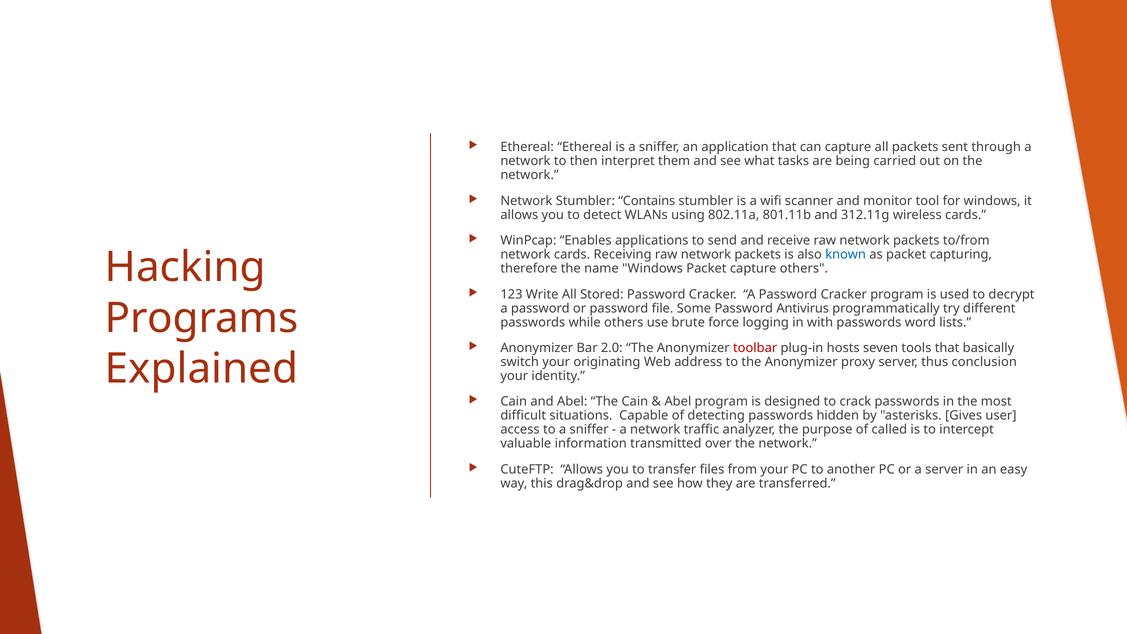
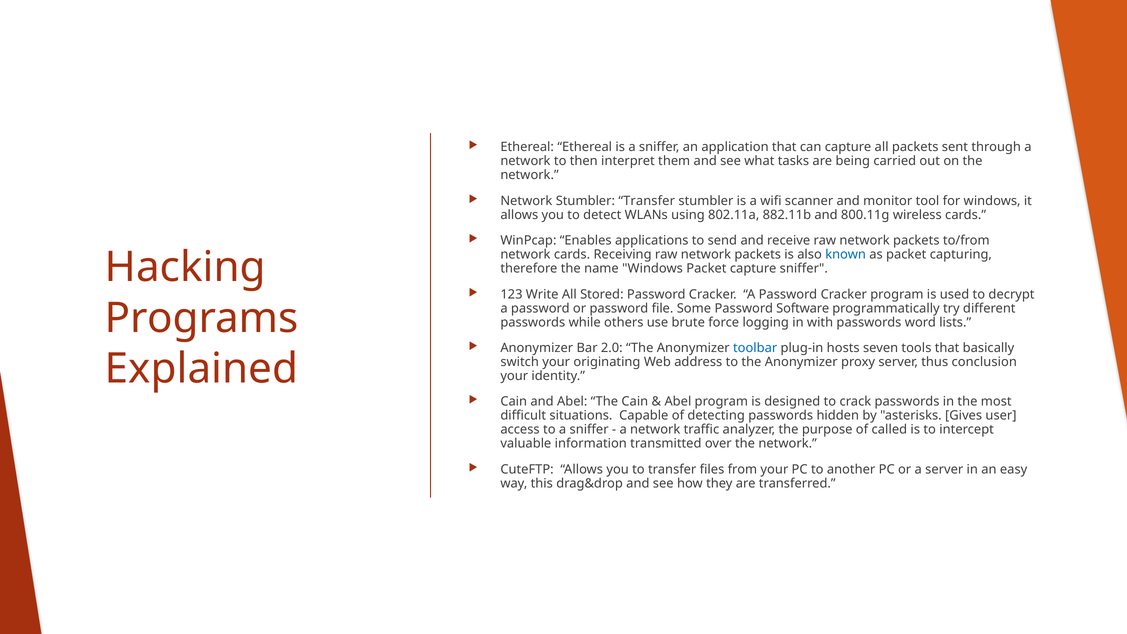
Stumbler Contains: Contains -> Transfer (647, 201)
801.11b: 801.11b -> 882.11b (787, 215)
312.11g: 312.11g -> 800.11g (865, 215)
capture others: others -> sniffer (804, 269)
Antivirus: Antivirus -> Software (803, 308)
toolbar colour: red -> blue (755, 348)
